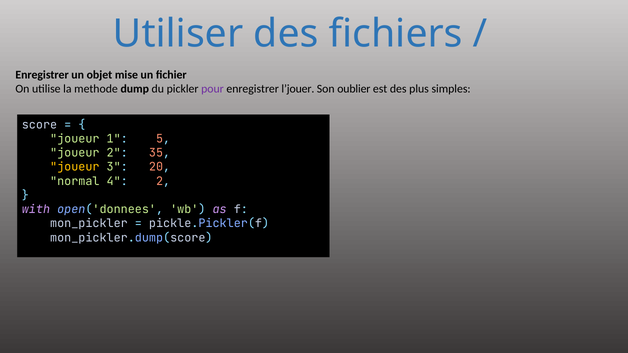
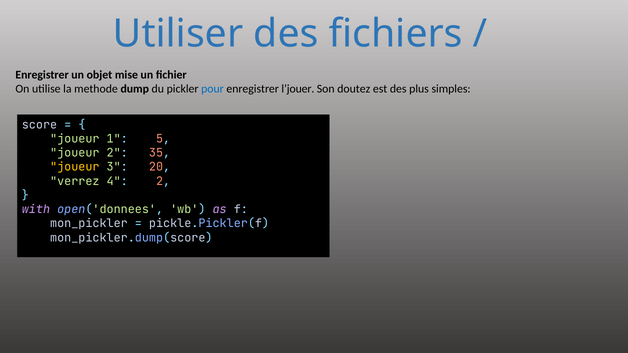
pour colour: purple -> blue (212, 89)
oublier: oublier -> doutez (354, 89)
normal: normal -> verrez (75, 181)
